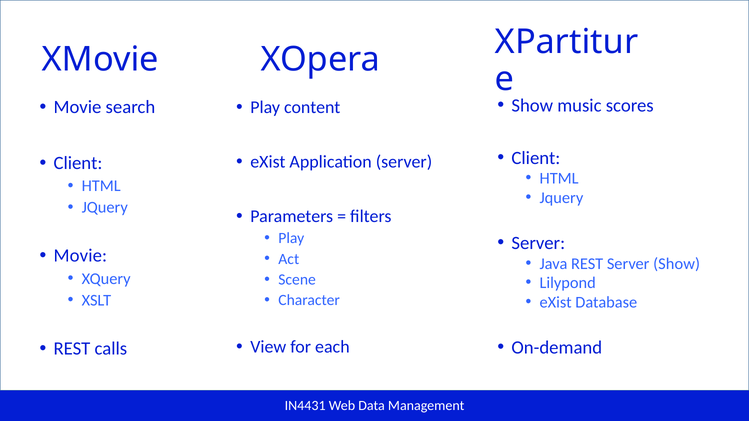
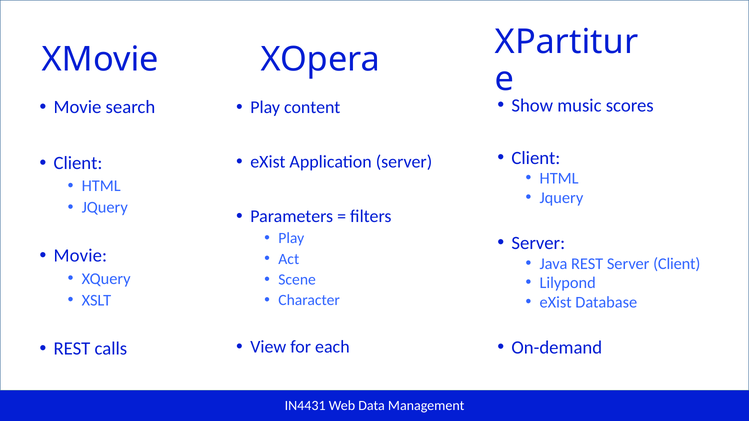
Server Show: Show -> Client (677, 264)
